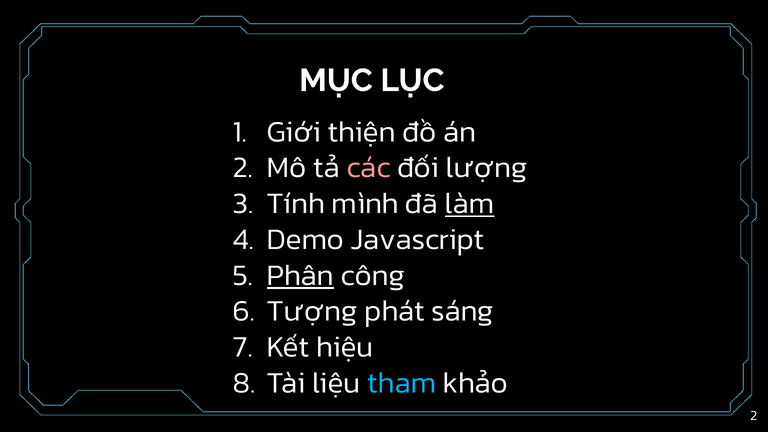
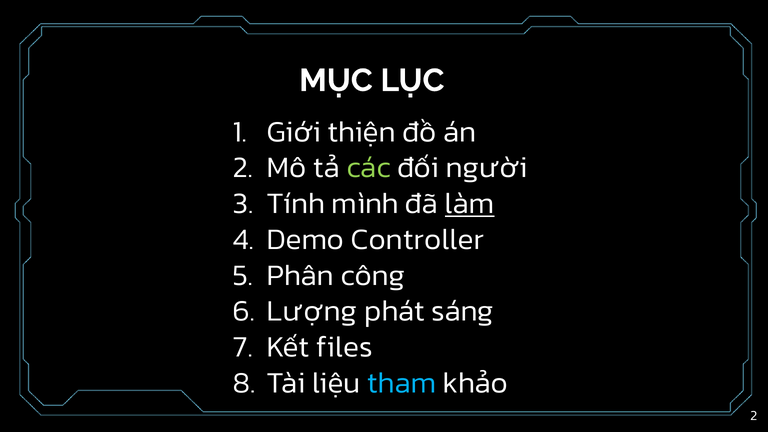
các colour: pink -> light green (369, 168)
lượng: lượng -> người (487, 168)
Javascript: Javascript -> Controller (417, 239)
Phân underline: present -> none (300, 275)
Tượng: Tượng -> Lượng (312, 311)
hiệu: hiệu -> files (345, 347)
